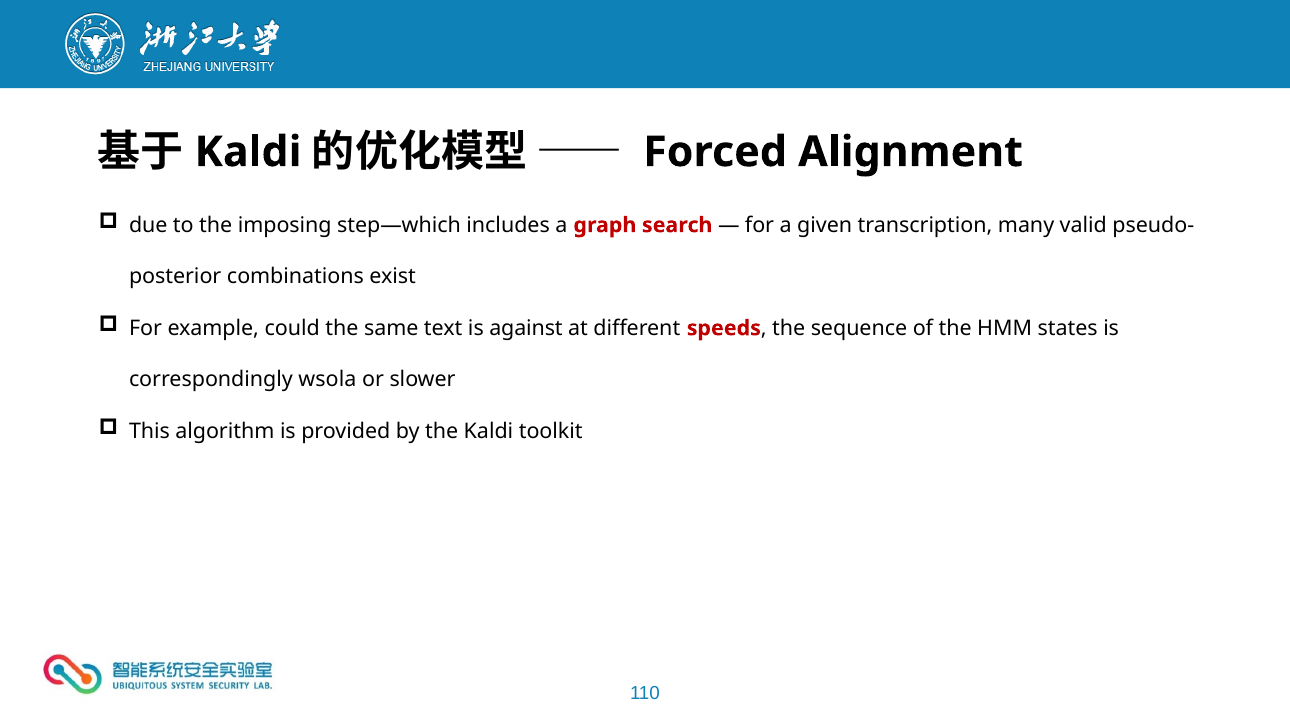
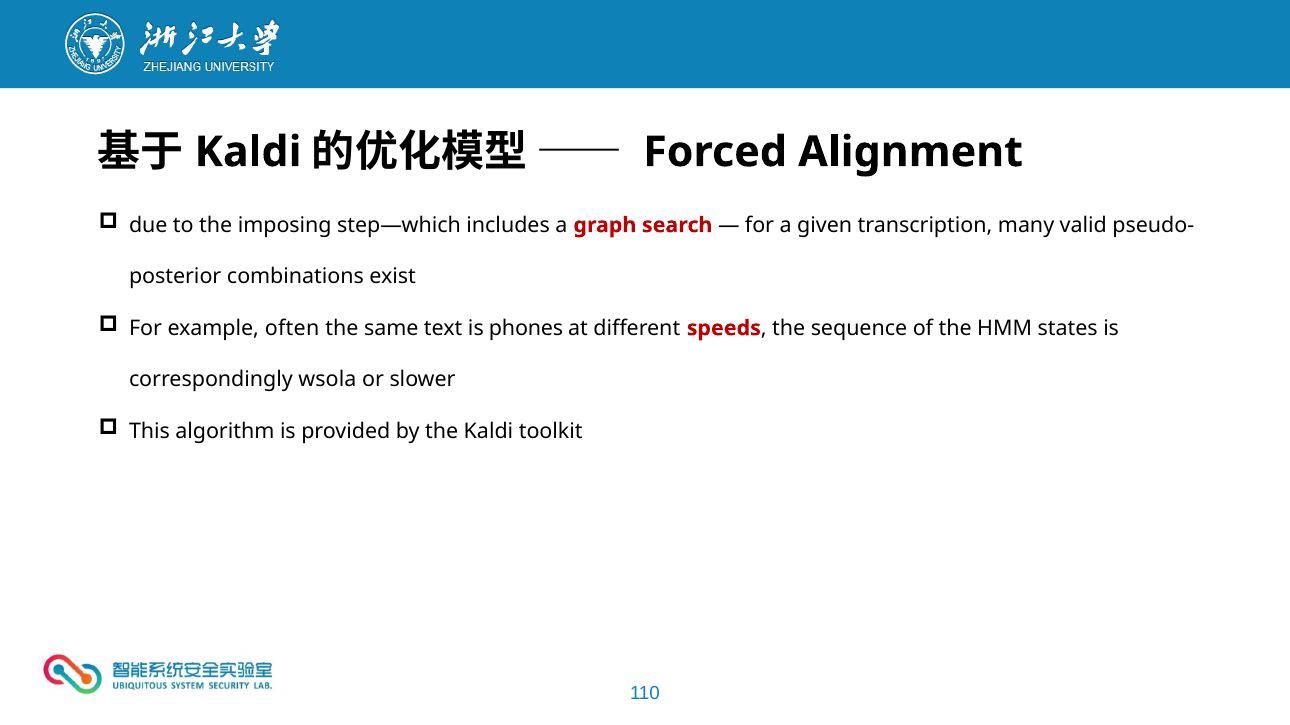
could: could -> often (292, 328)
against: against -> phones (526, 328)
